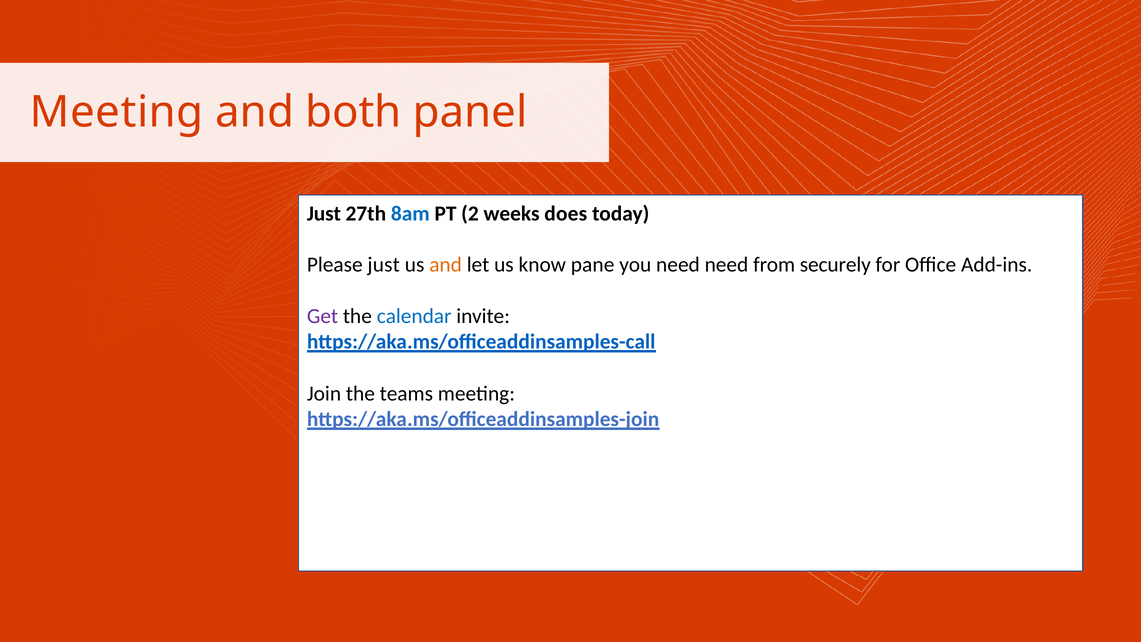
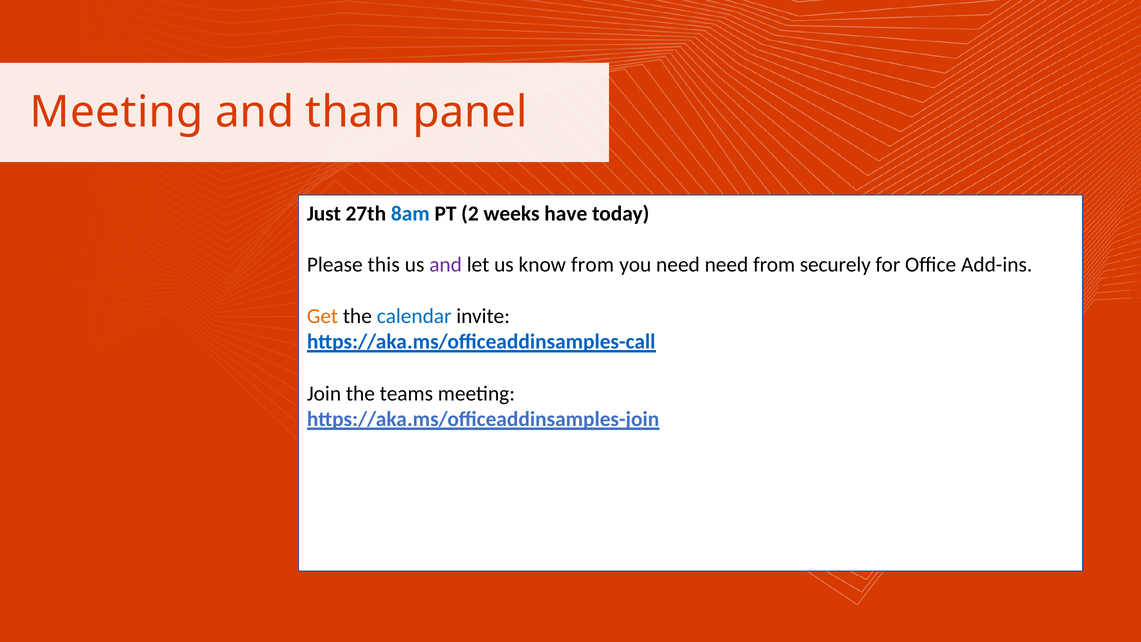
both: both -> than (353, 112)
does: does -> have (566, 213)
Please just: just -> this (384, 265)
and colour: orange -> purple (446, 265)
know pane: pane -> from (593, 265)
Get colour: purple -> orange (323, 316)
